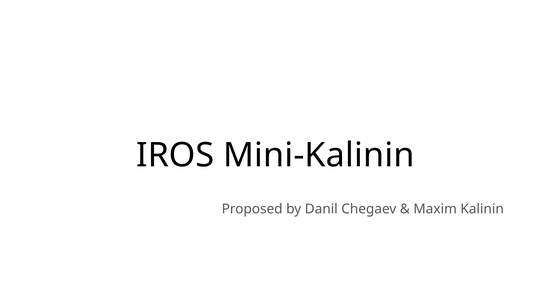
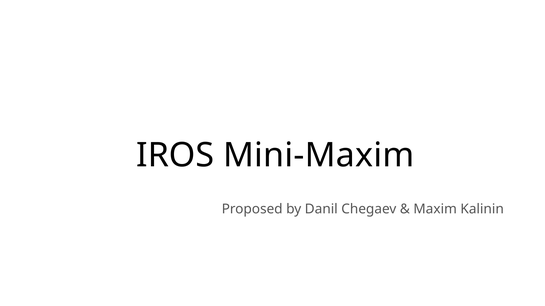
Mini-Kalinin: Mini-Kalinin -> Mini-Maxim (319, 156)
